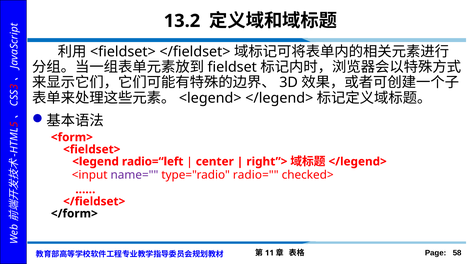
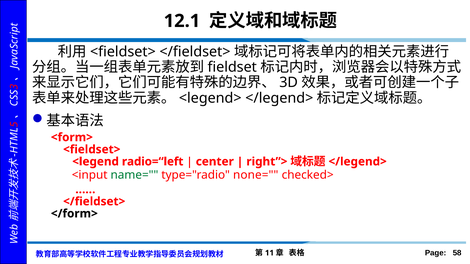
13.2: 13.2 -> 12.1 (182, 21)
name= colour: purple -> green (134, 175)
radio=: radio= -> none= (256, 175)
